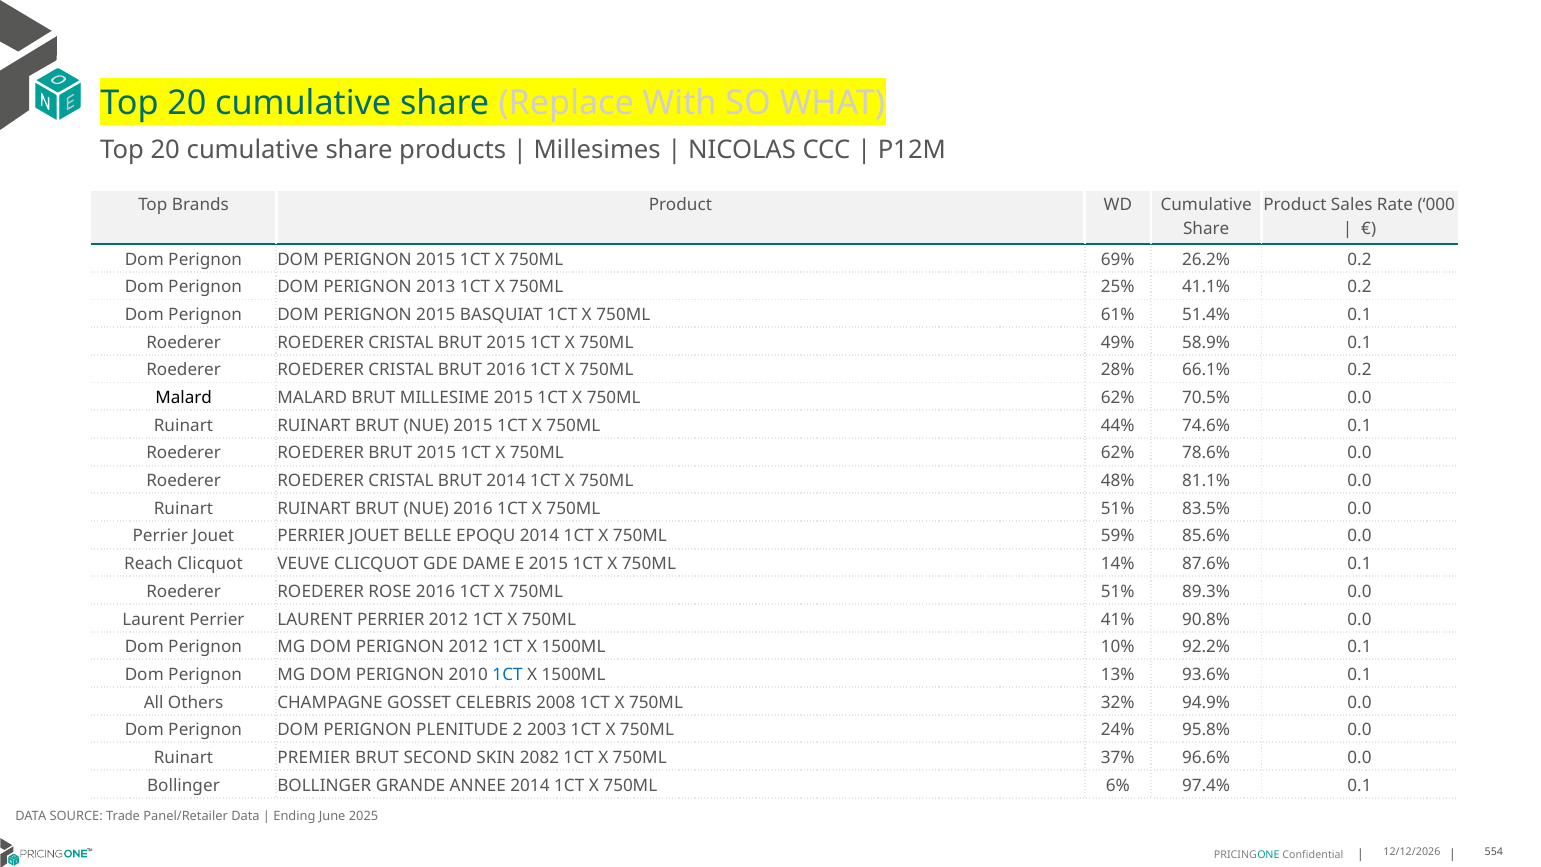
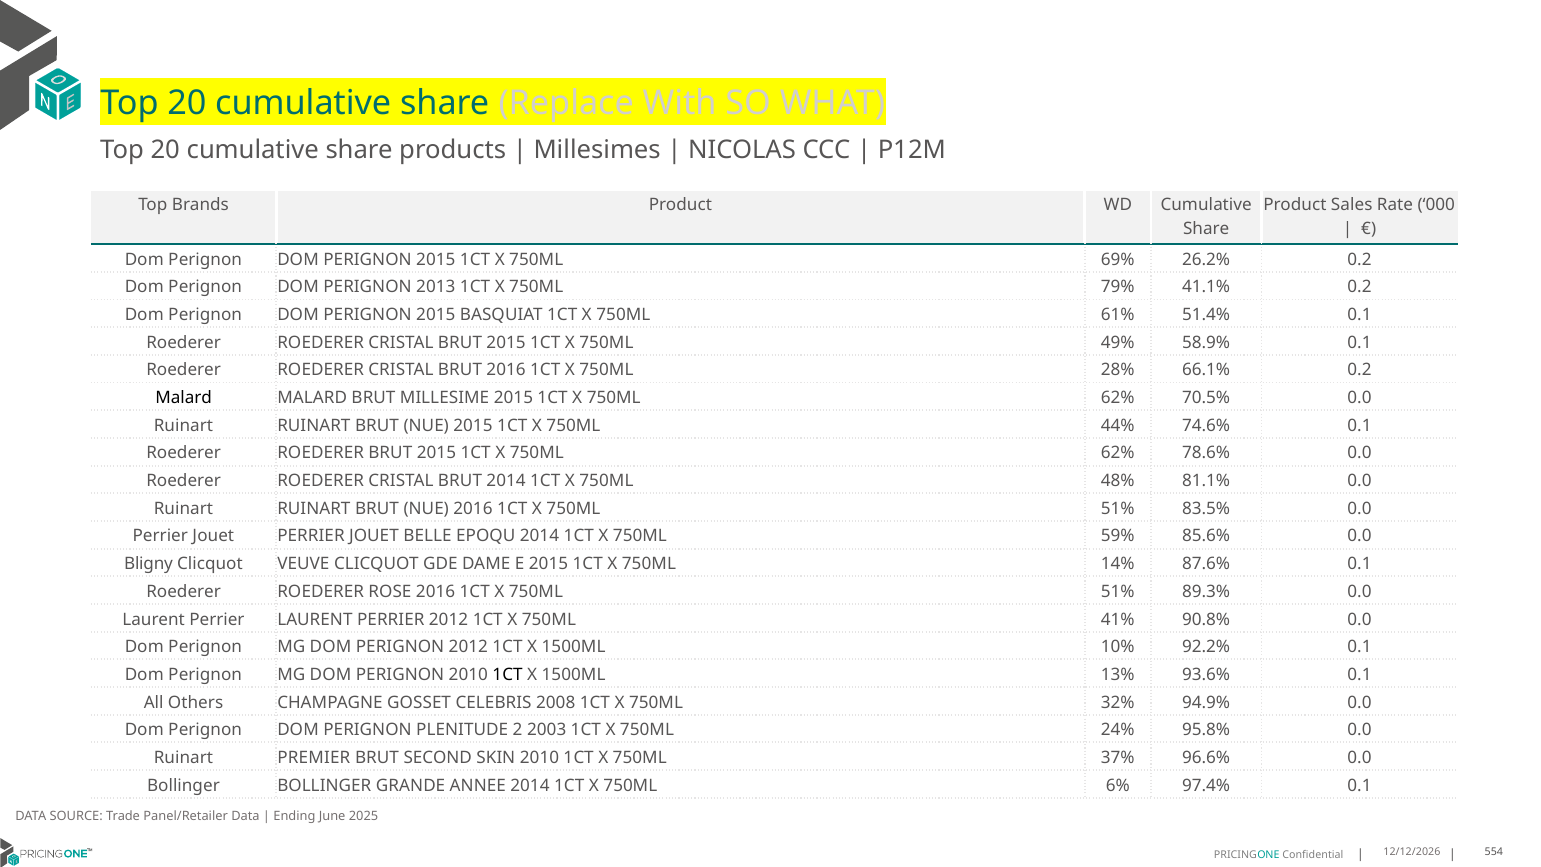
25%: 25% -> 79% (1118, 287)
Reach: Reach -> Bligny (149, 564)
1CT colour: blue -> black (508, 675)
SKIN 2082: 2082 -> 2010 (540, 758)
